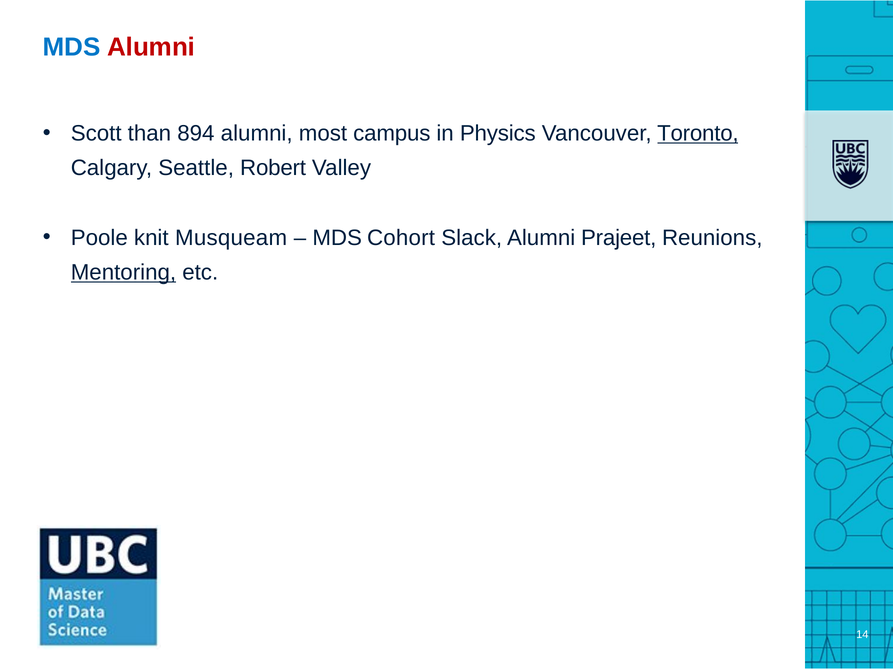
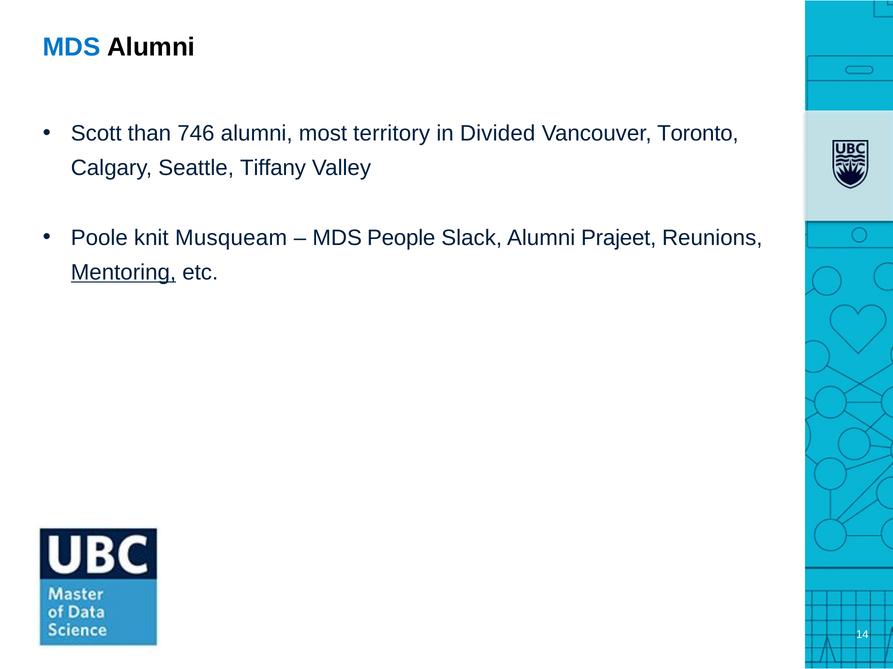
Alumni colour: red -> black (151, 47)
894: 894 -> 746 (196, 134)
campus: campus -> territory (392, 134)
Physics: Physics -> Divided (498, 134)
Toronto underline: present -> none (698, 134)
Robert: Robert -> Tiffany (273, 168)
Cohort: Cohort -> People (401, 238)
